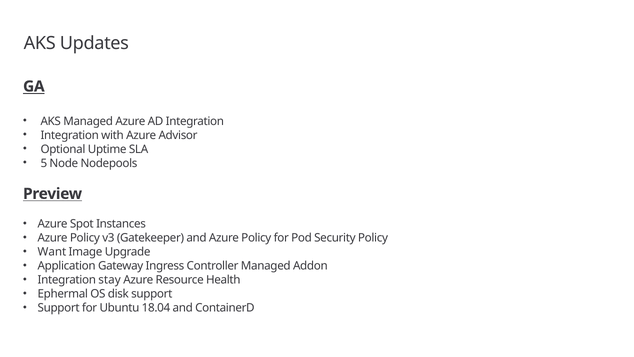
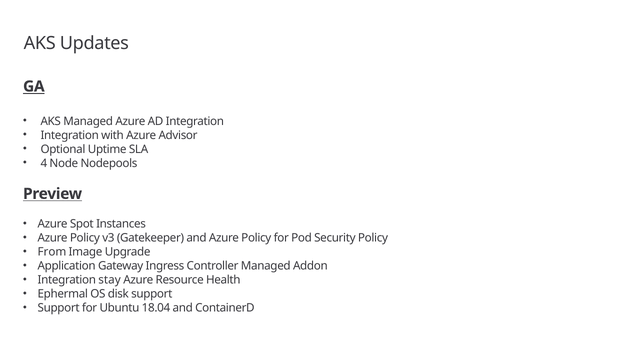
5: 5 -> 4 (44, 163)
Want: Want -> From (52, 252)
